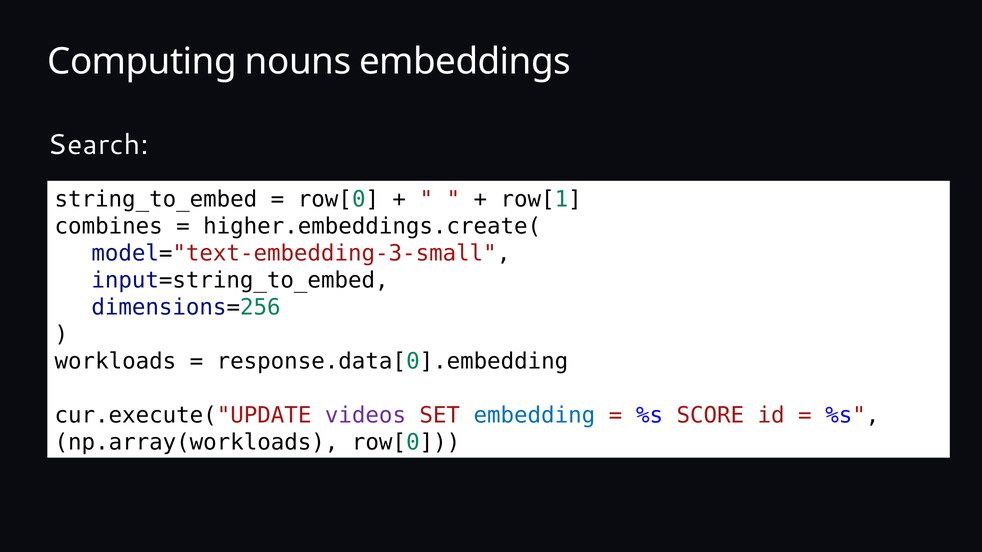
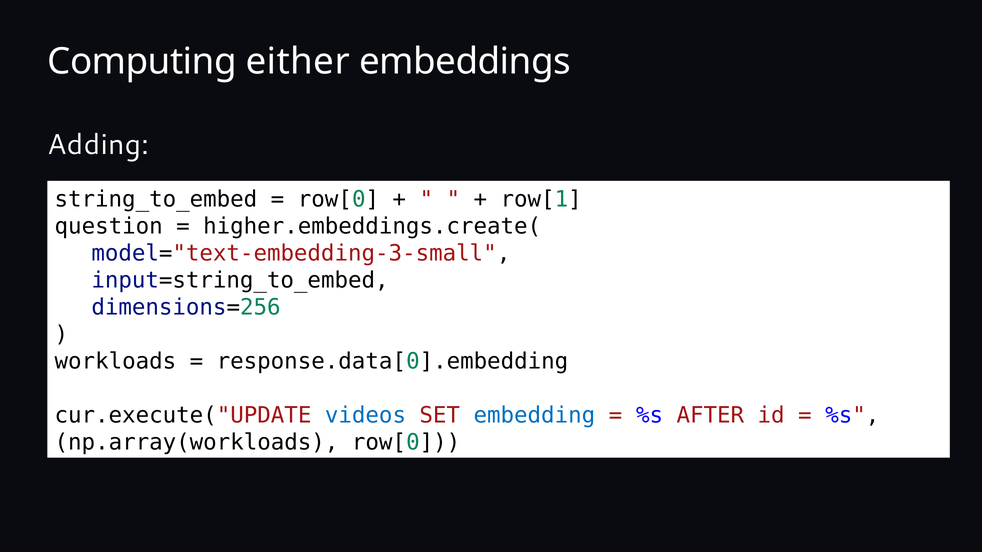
nouns: nouns -> either (298, 61)
Search: Search -> Adding (98, 145)
combines: combines -> question (109, 227)
videos colour: purple -> blue (365, 416)
SCORE: SCORE -> AFTER (710, 416)
